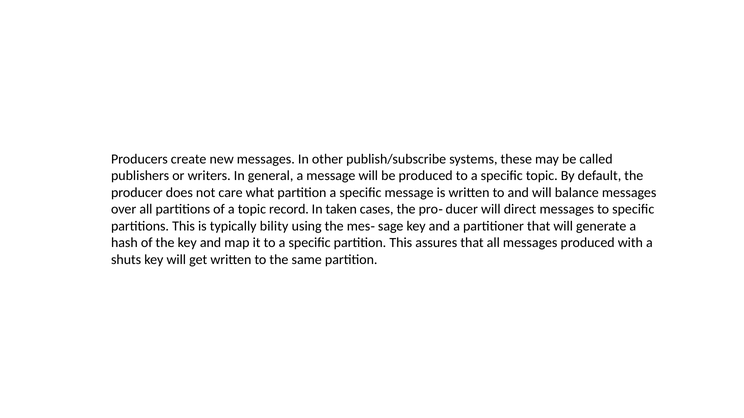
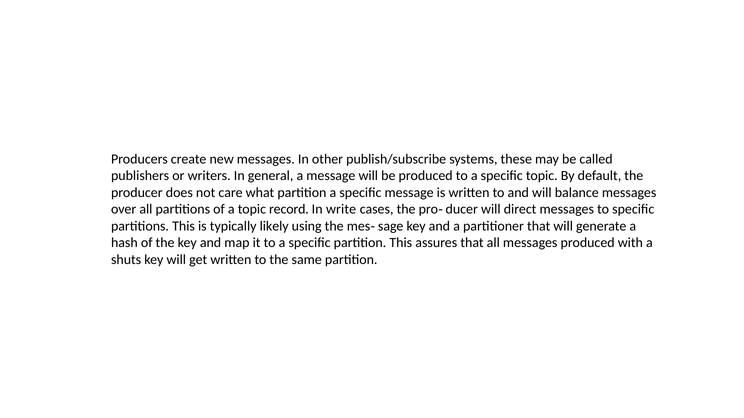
taken: taken -> write (341, 210)
bility: bility -> likely (274, 226)
